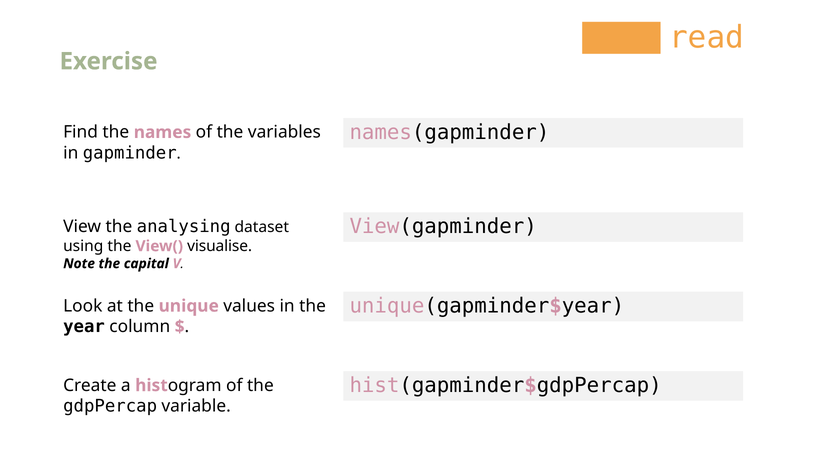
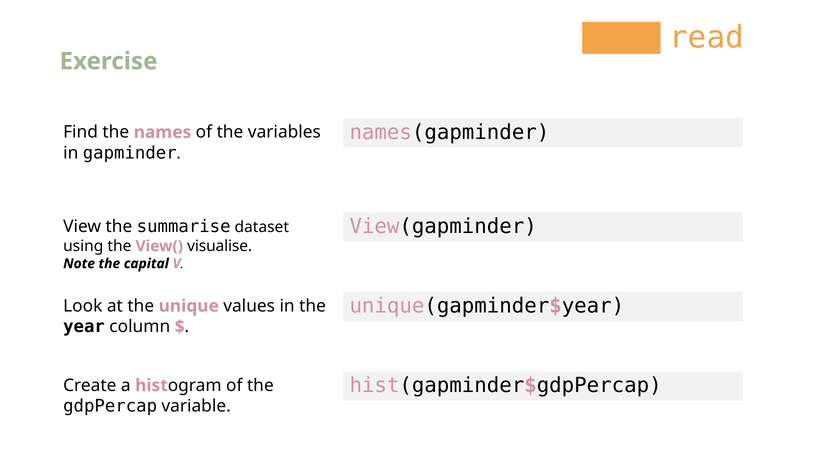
analysing: analysing -> summarise (184, 226)
